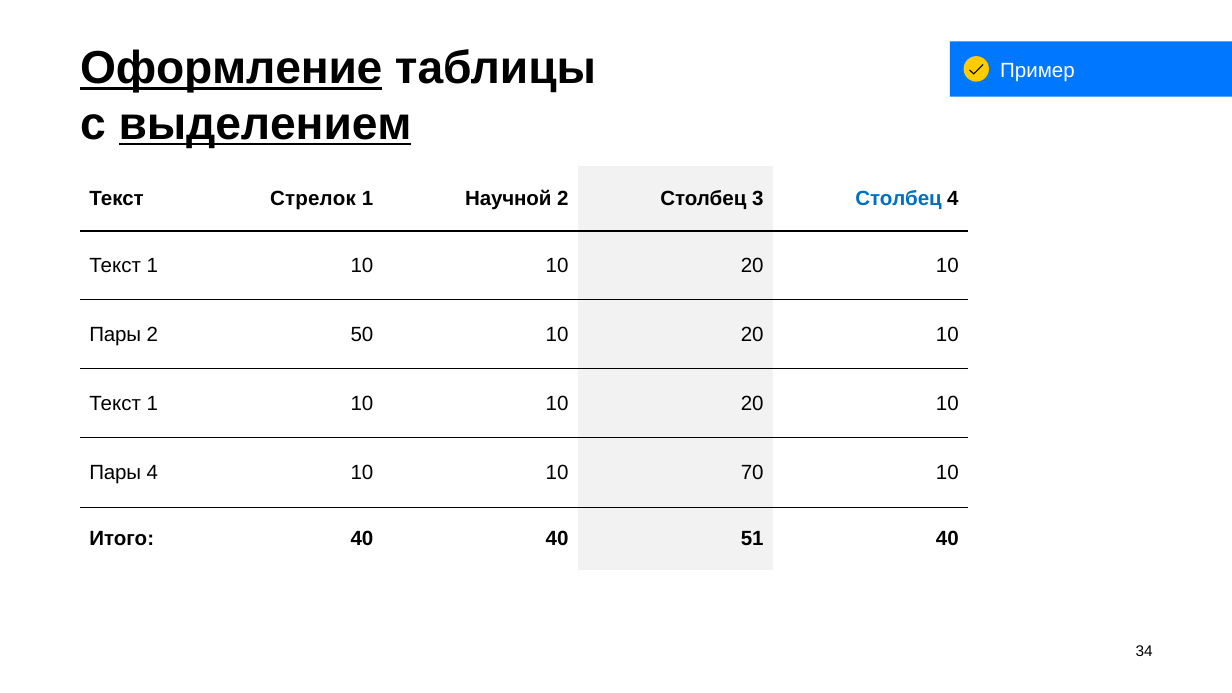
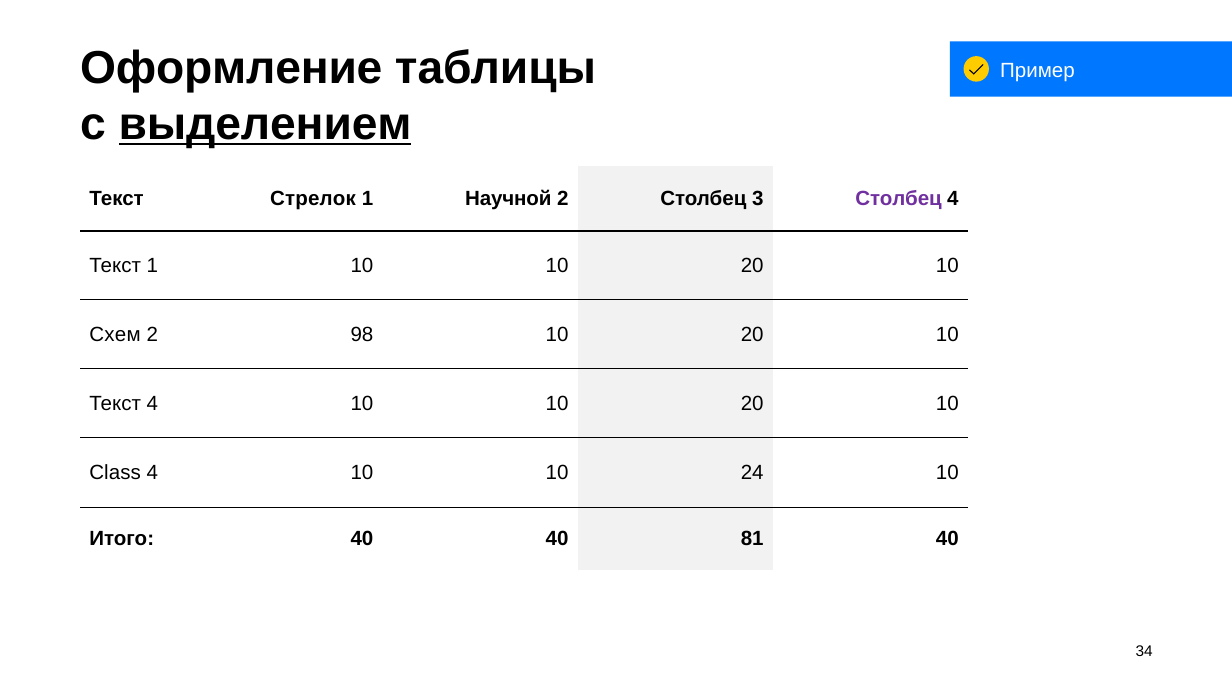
Оформление underline: present -> none (231, 69)
Столбец colour: blue -> purple (898, 199)
Пары: Пары -> Схем (115, 334)
50: 50 -> 98 (362, 334)
1: 1 -> 4 (152, 403)
Пары: Пары -> Class (115, 473)
70: 70 -> 24 (752, 473)
51: 51 -> 81 (752, 539)
